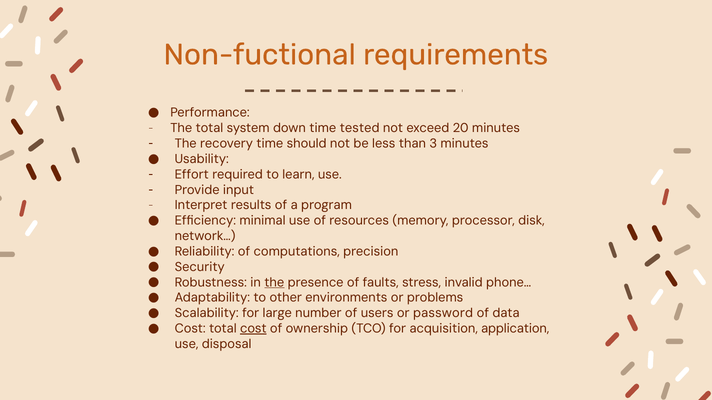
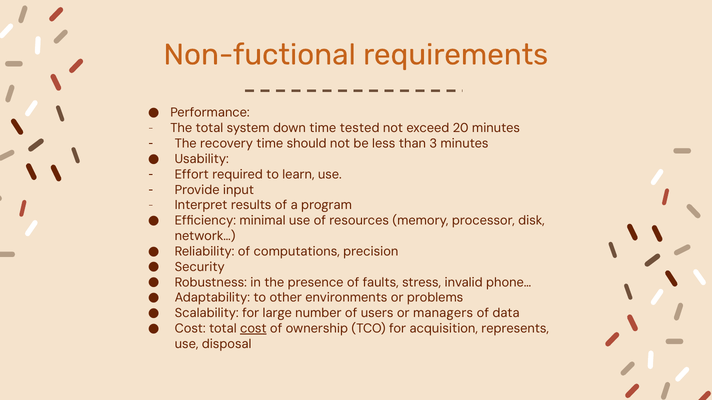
the underline: present -> none (274, 283)
password: password -> managers (443, 314)
application: application -> represents (515, 329)
